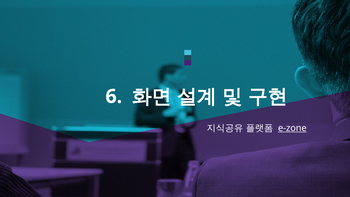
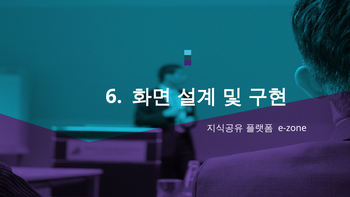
e-zone underline: present -> none (292, 128)
